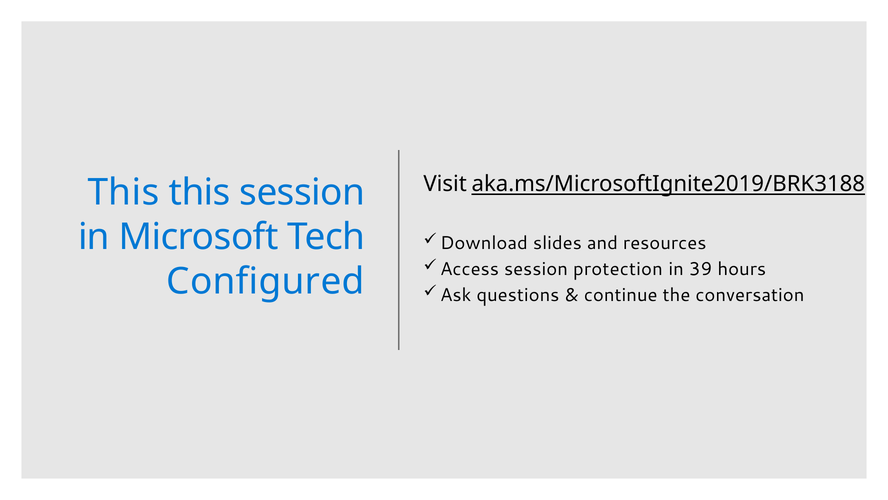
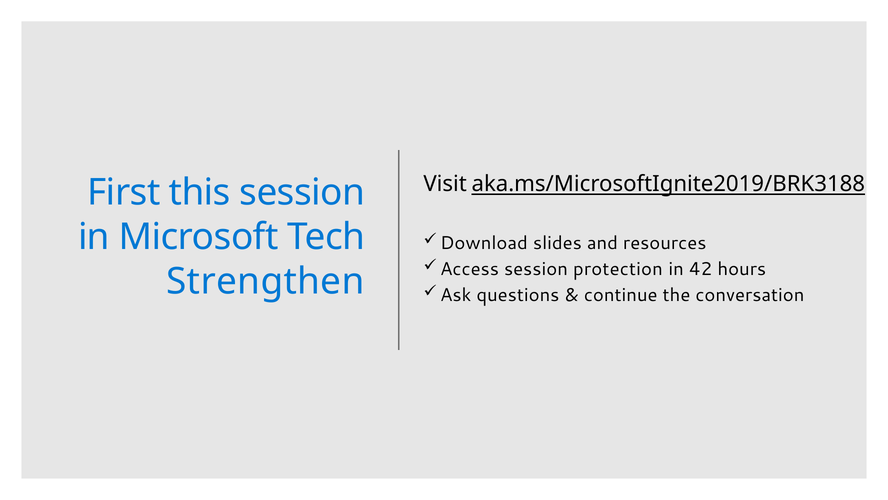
This: This -> First (124, 192)
39: 39 -> 42 (701, 269)
Configured: Configured -> Strengthen (265, 281)
